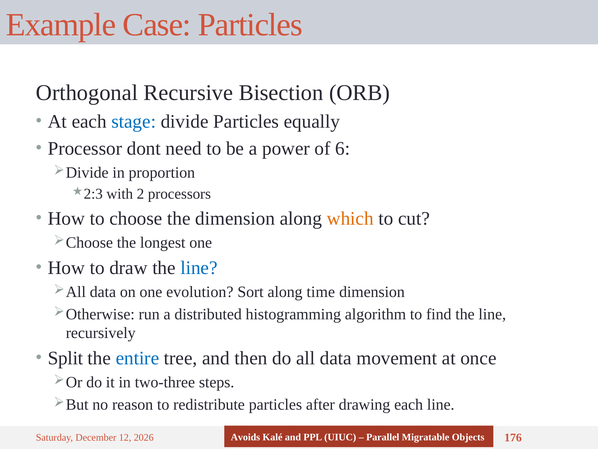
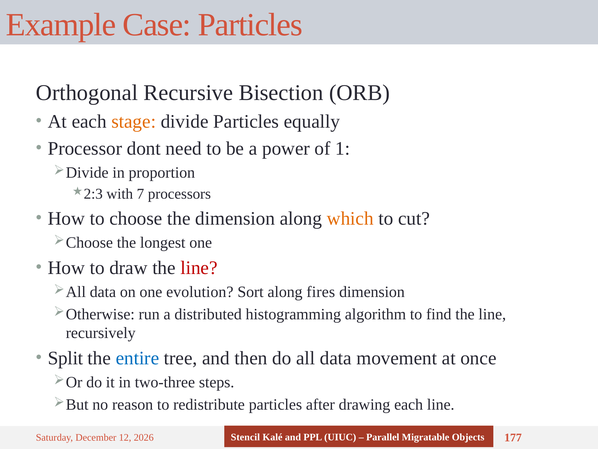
stage colour: blue -> orange (134, 121)
6: 6 -> 1 (343, 148)
2: 2 -> 7 (140, 194)
line colour: blue -> red (199, 268)
time: time -> fires (321, 292)
Avoids: Avoids -> Stencil (245, 437)
176: 176 -> 177 (513, 437)
